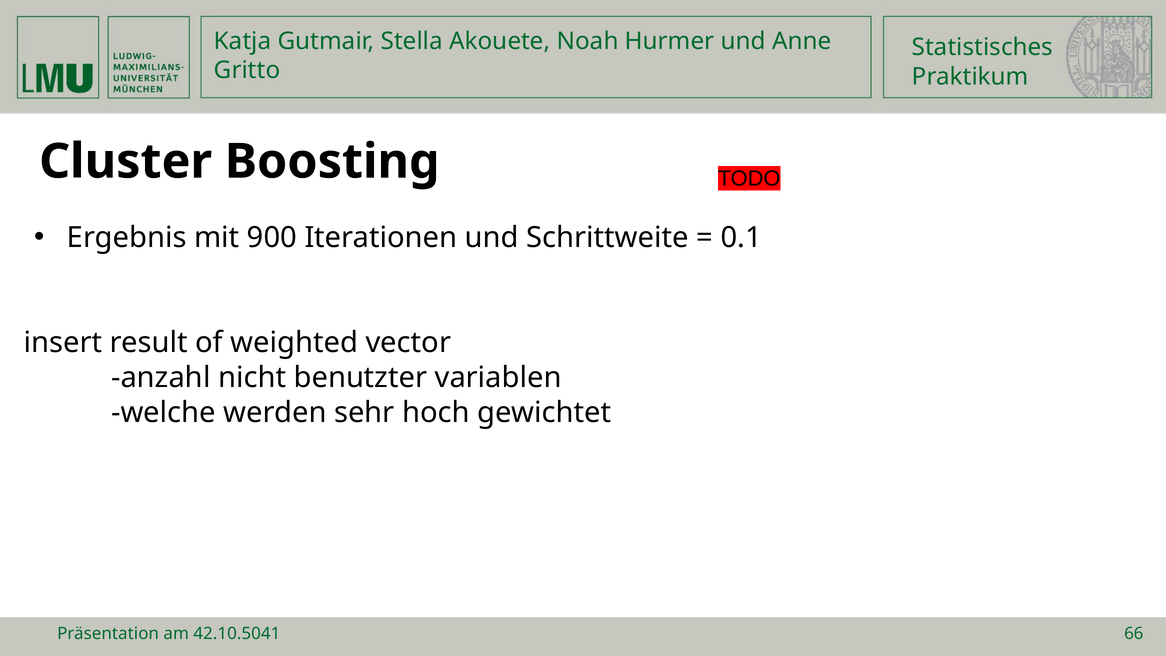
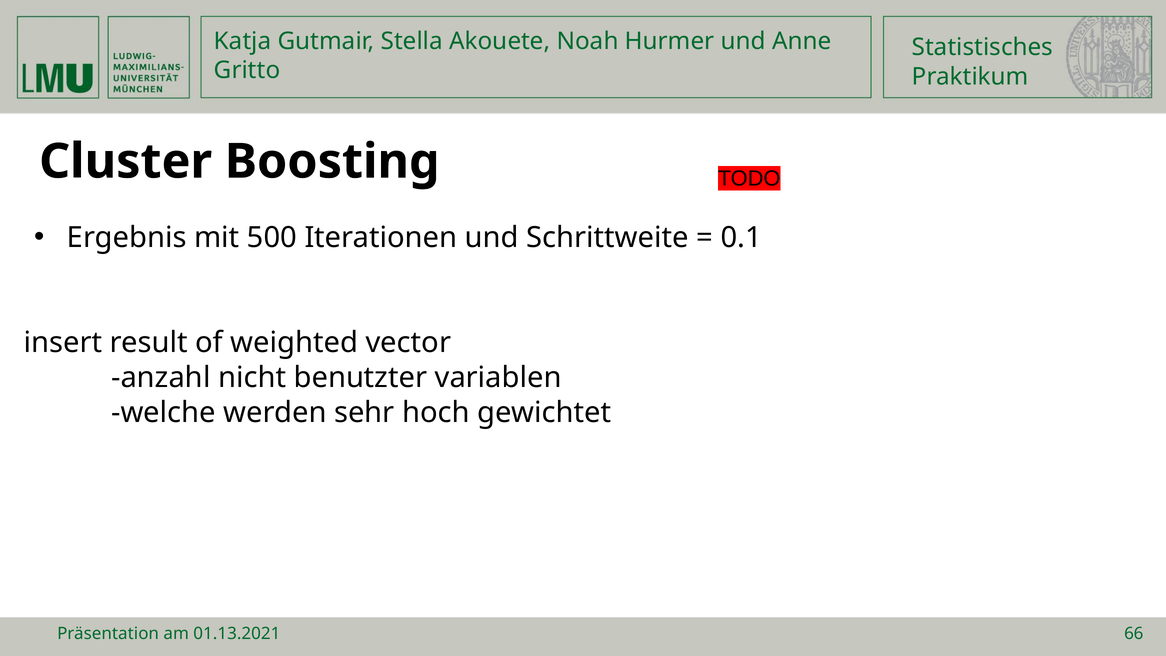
900: 900 -> 500 (272, 238)
42.10.5041: 42.10.5041 -> 01.13.2021 (237, 633)
